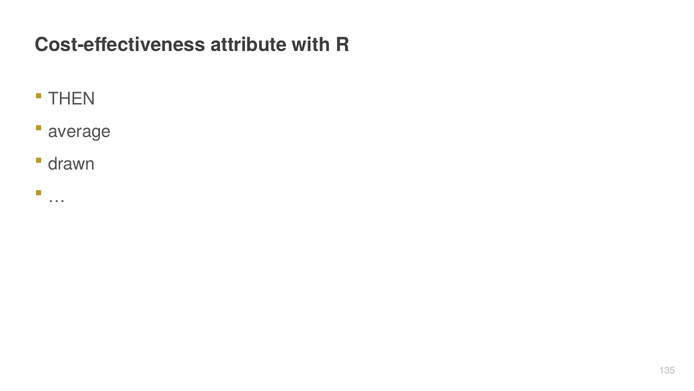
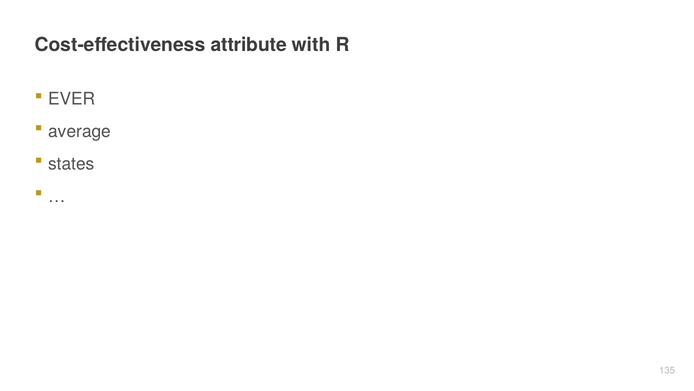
THEN: THEN -> EVER (72, 99)
drawn: drawn -> states (71, 164)
